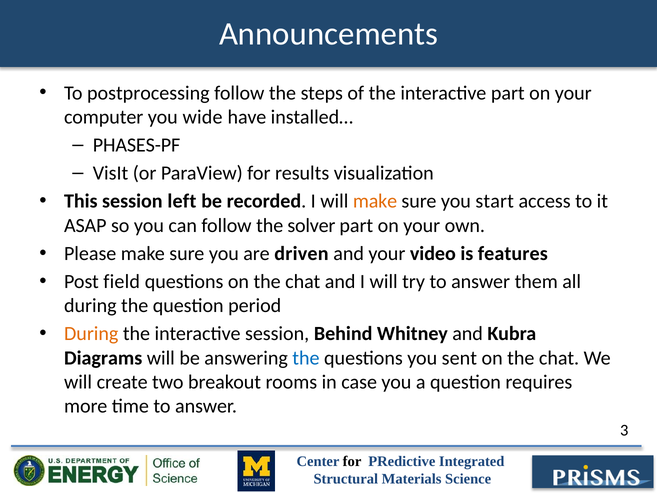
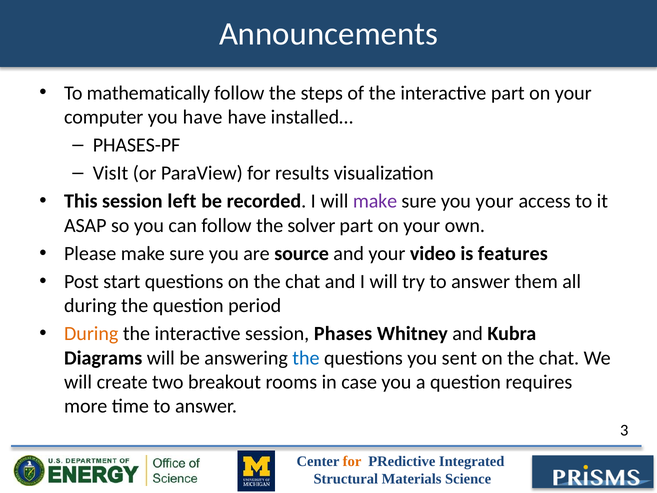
postprocessing: postprocessing -> mathematically (148, 93)
you wide: wide -> have (203, 117)
make colour: orange -> purple (375, 201)
you start: start -> your (495, 201)
driven: driven -> source (302, 253)
field: field -> start (122, 281)
Behind: Behind -> Phases (343, 334)
for colour: black -> orange (352, 461)
